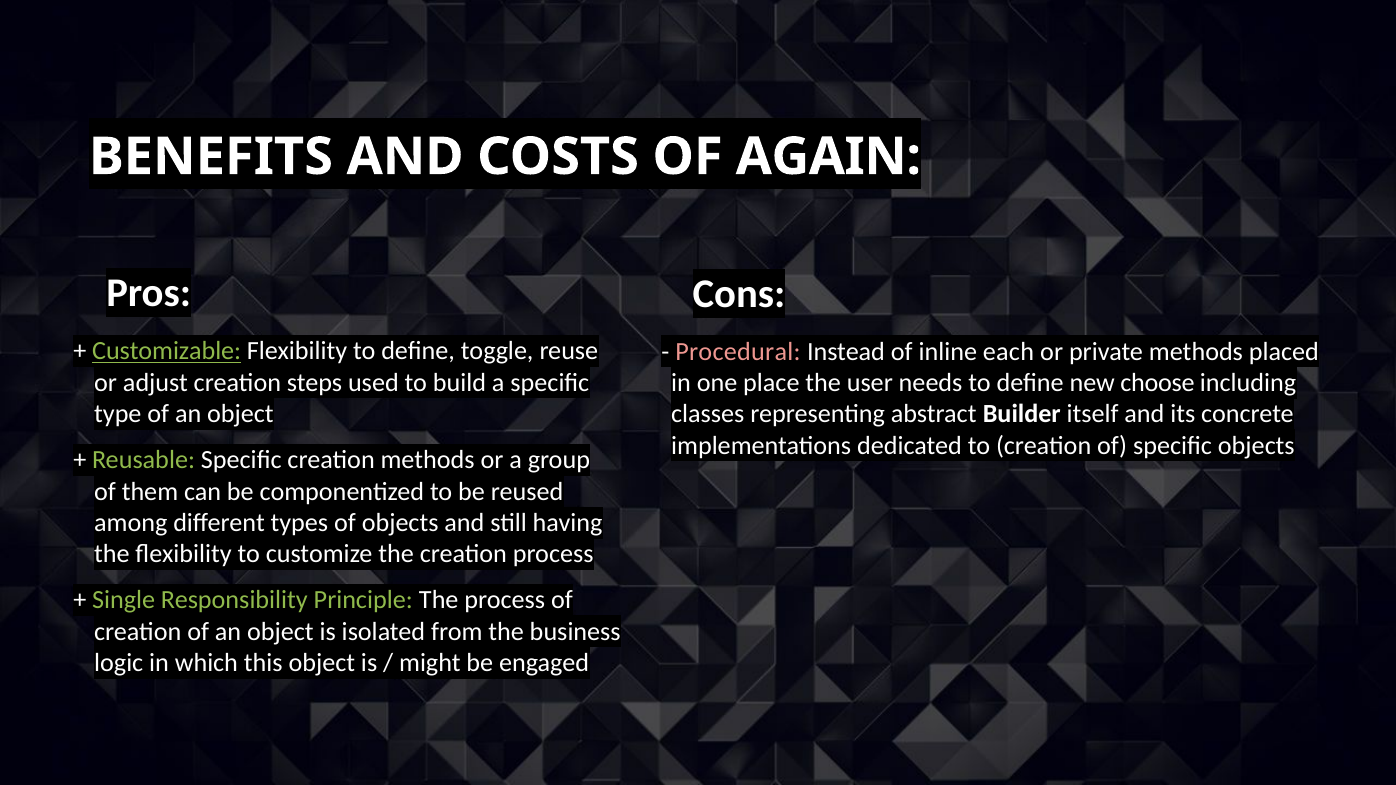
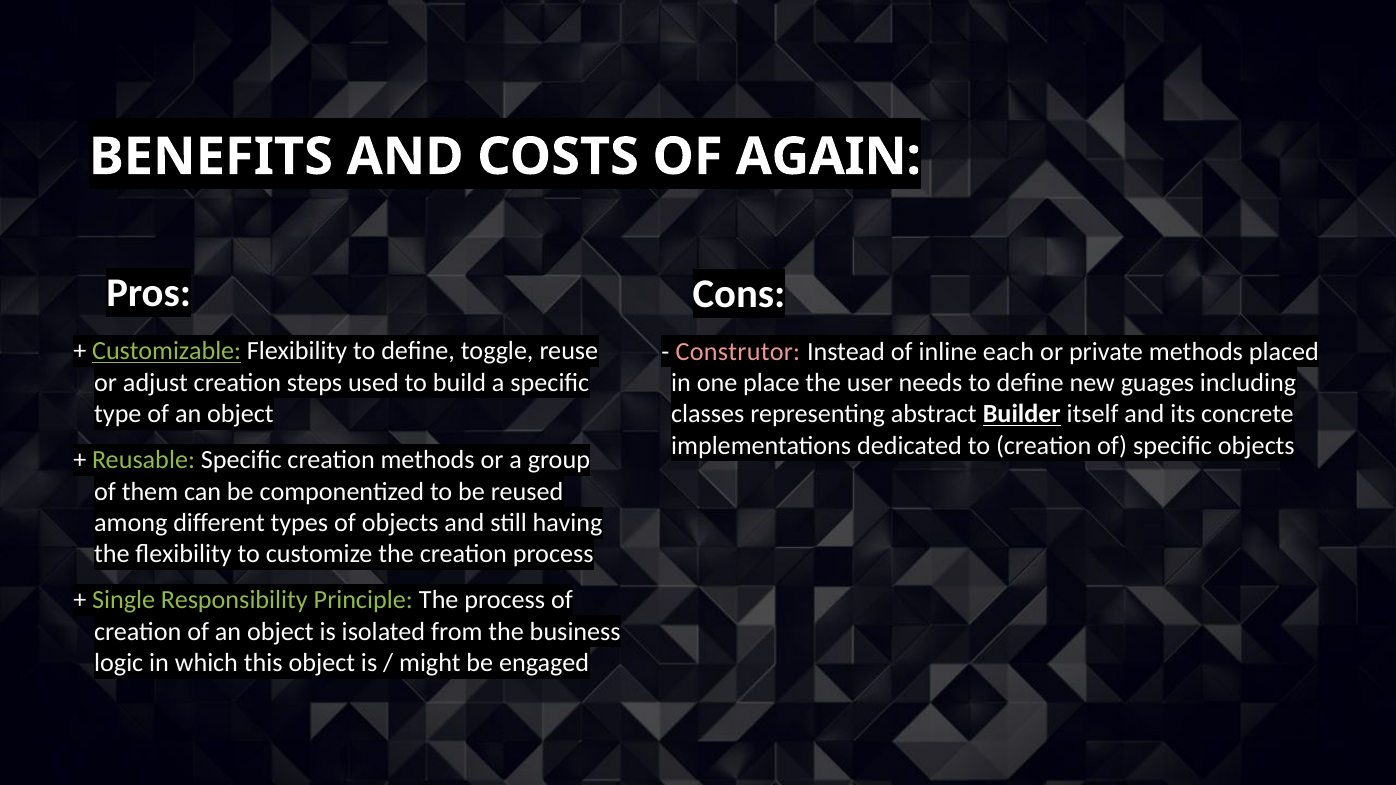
Procedural: Procedural -> Construtor (738, 352)
choose: choose -> guages (1157, 383)
Builder underline: none -> present (1022, 414)
